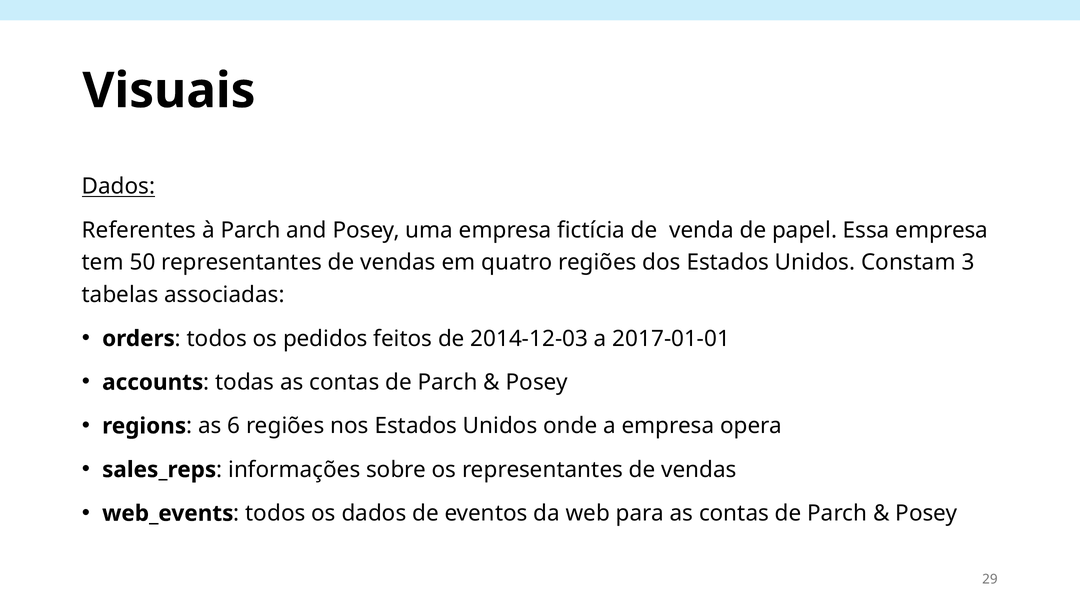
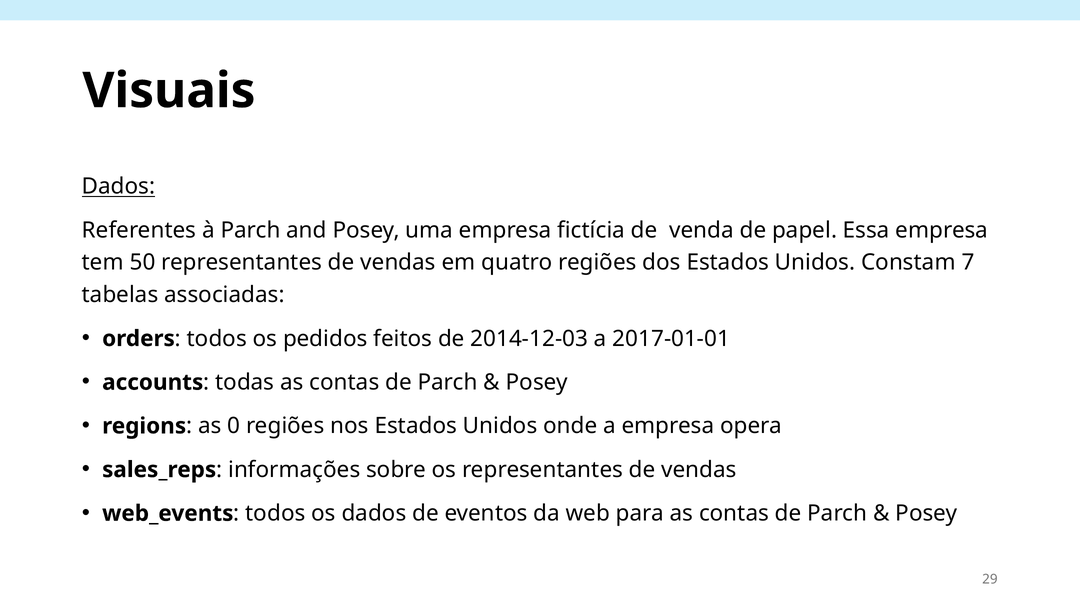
3: 3 -> 7 (968, 262)
6: 6 -> 0 (234, 426)
